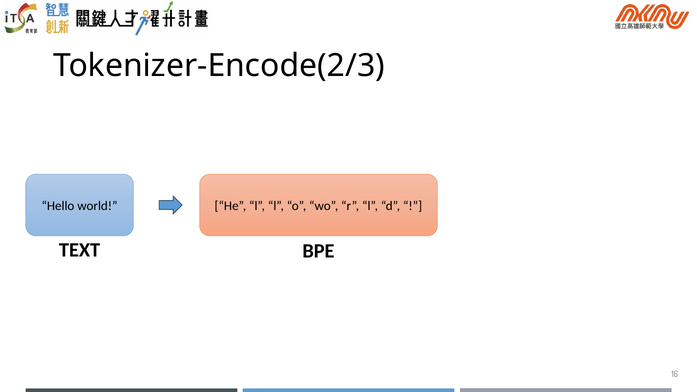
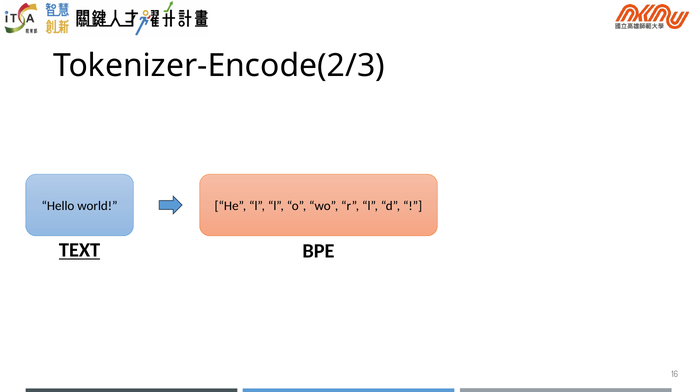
TEXT underline: none -> present (80, 250)
